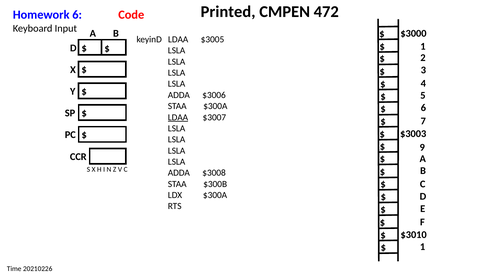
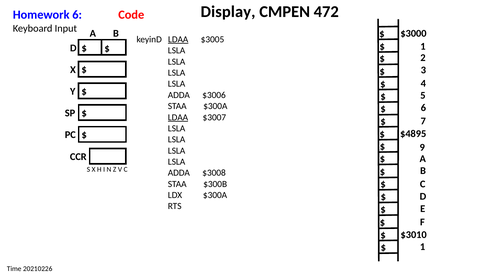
Printed: Printed -> Display (228, 12)
LDAA underline: none -> present (178, 39)
$3003: $3003 -> $4895 (413, 134)
